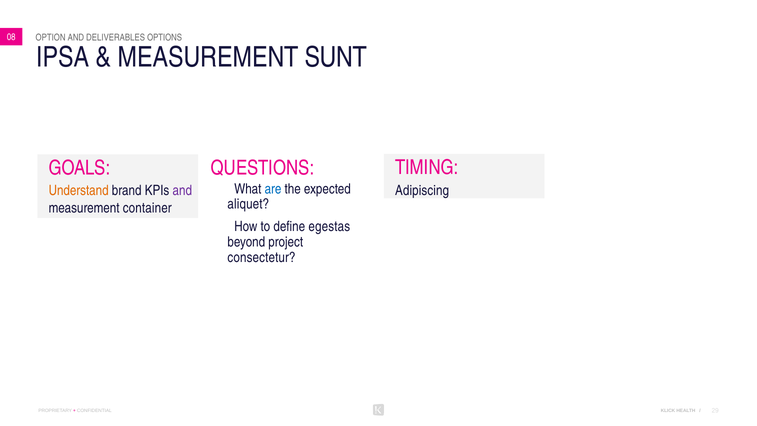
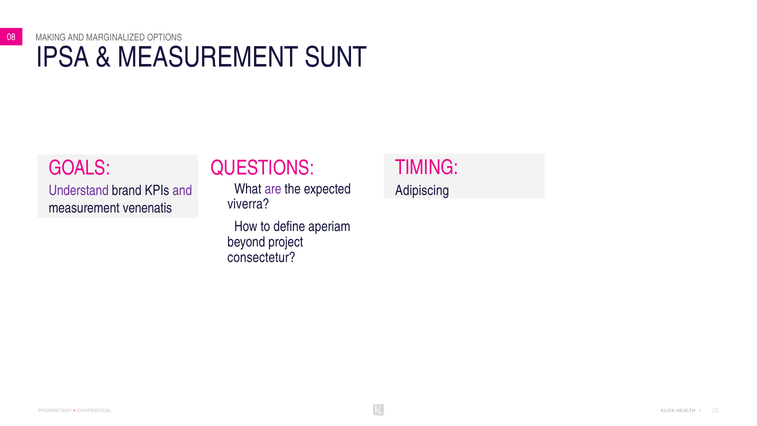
OPTION: OPTION -> MAKING (51, 38)
DELIVERABLES: DELIVERABLES -> MARGINALIZED (116, 38)
are colour: blue -> purple (273, 189)
Understand colour: orange -> purple (79, 191)
aliquet: aliquet -> viverra (248, 204)
container: container -> venenatis (147, 208)
egestas: egestas -> aperiam (329, 226)
